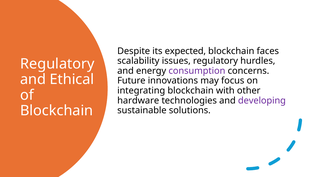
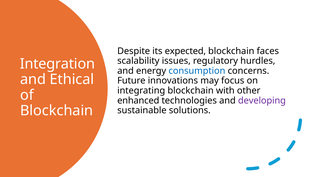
Regulatory: Regulatory -> Integration (57, 64)
consumption colour: purple -> blue (197, 71)
hardware: hardware -> enhanced (138, 101)
